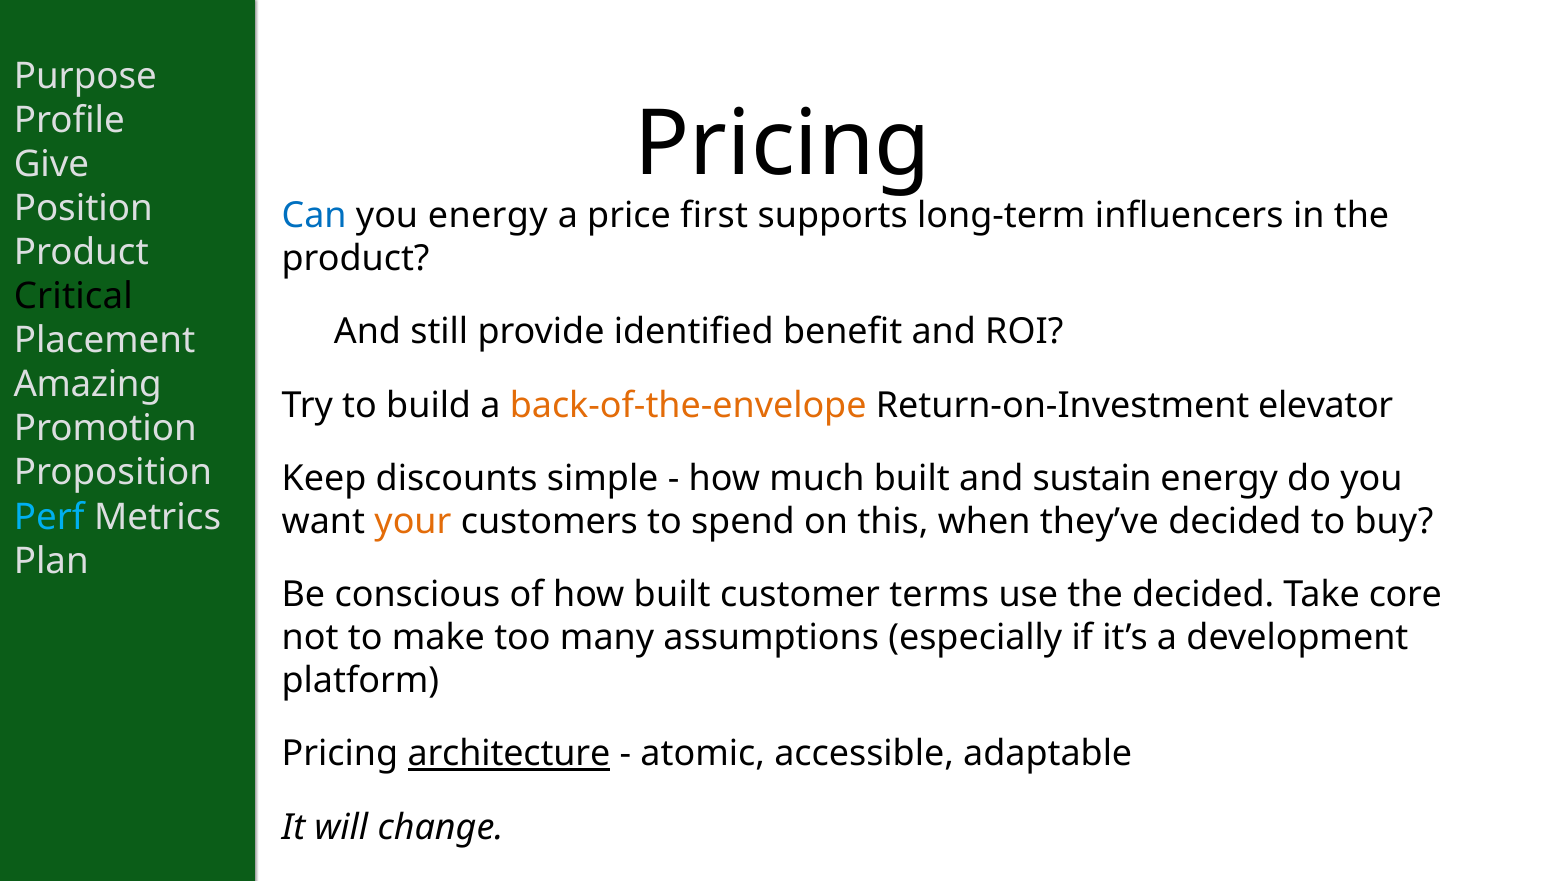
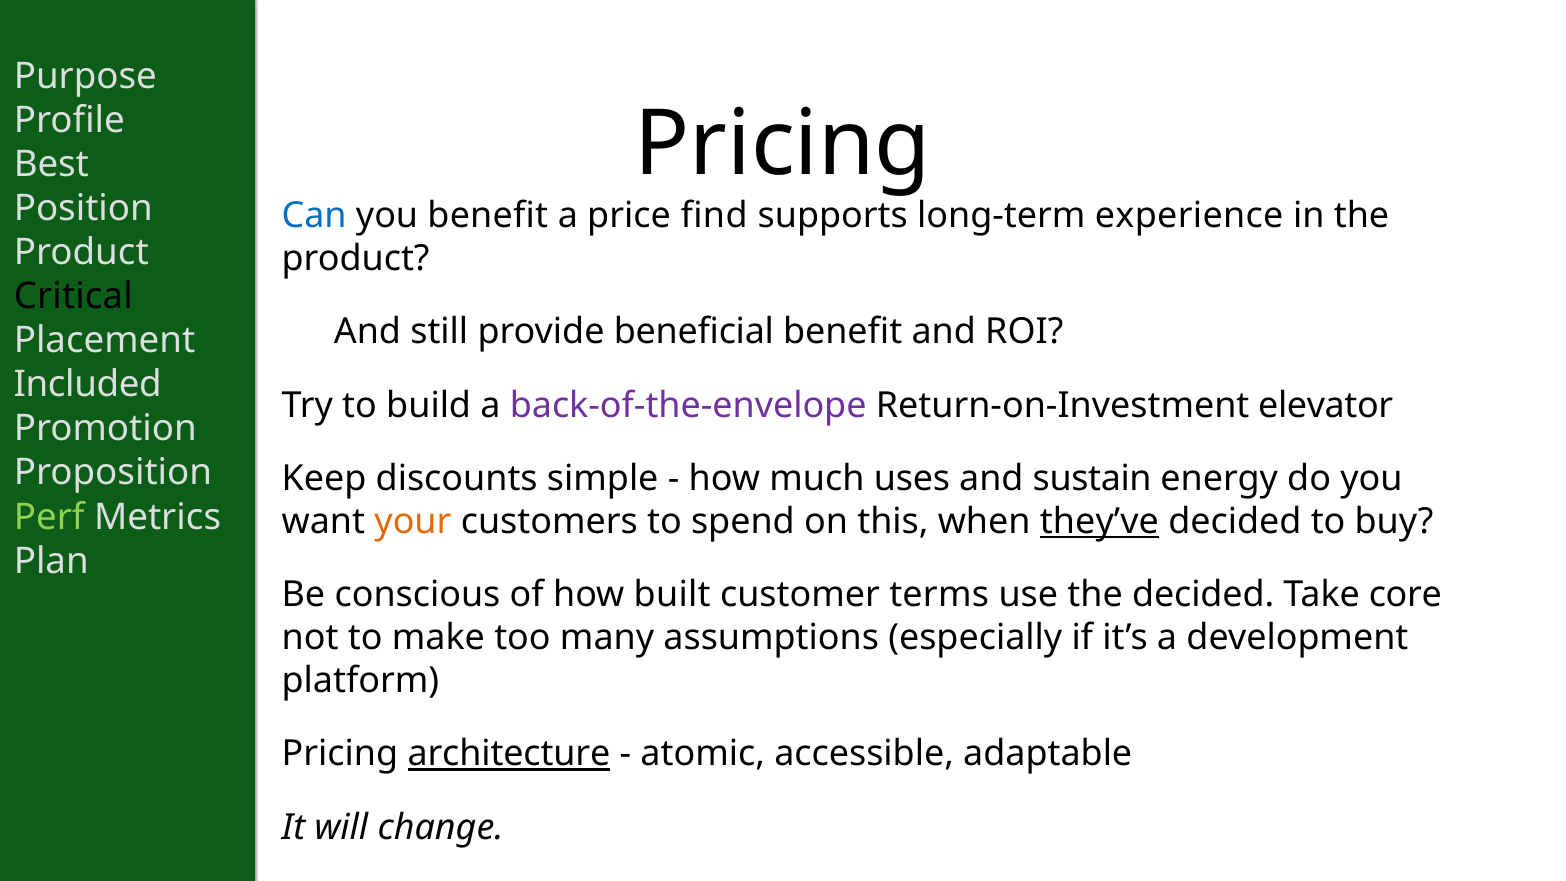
Give: Give -> Best (51, 164)
you energy: energy -> benefit (488, 216)
first: first -> find (714, 216)
influencers: influencers -> experience (1189, 216)
identified: identified -> beneficial (694, 332)
Amazing: Amazing -> Included (88, 385)
back-of-the-envelope colour: orange -> purple (688, 405)
much built: built -> uses (912, 478)
Perf colour: light blue -> light green (49, 517)
they’ve underline: none -> present (1099, 521)
